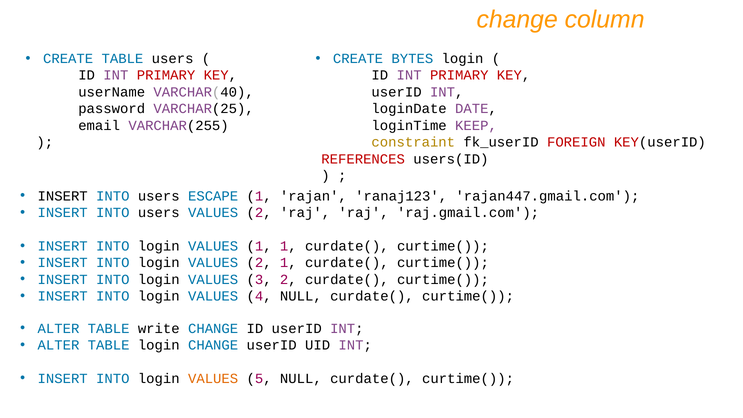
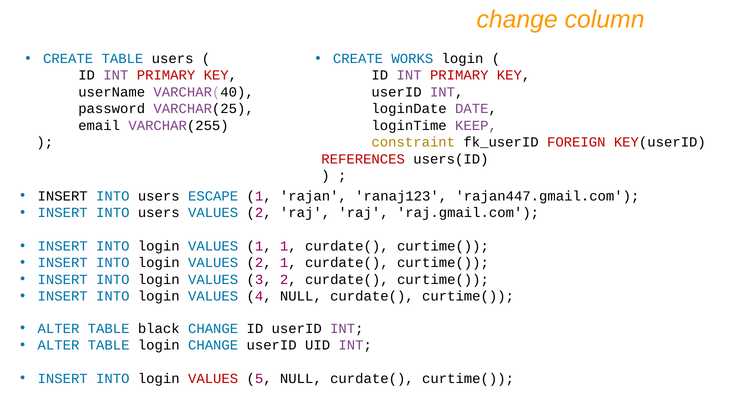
BYTES: BYTES -> WORKS (412, 59)
write: write -> black (159, 328)
VALUES colour: orange -> red (213, 378)
